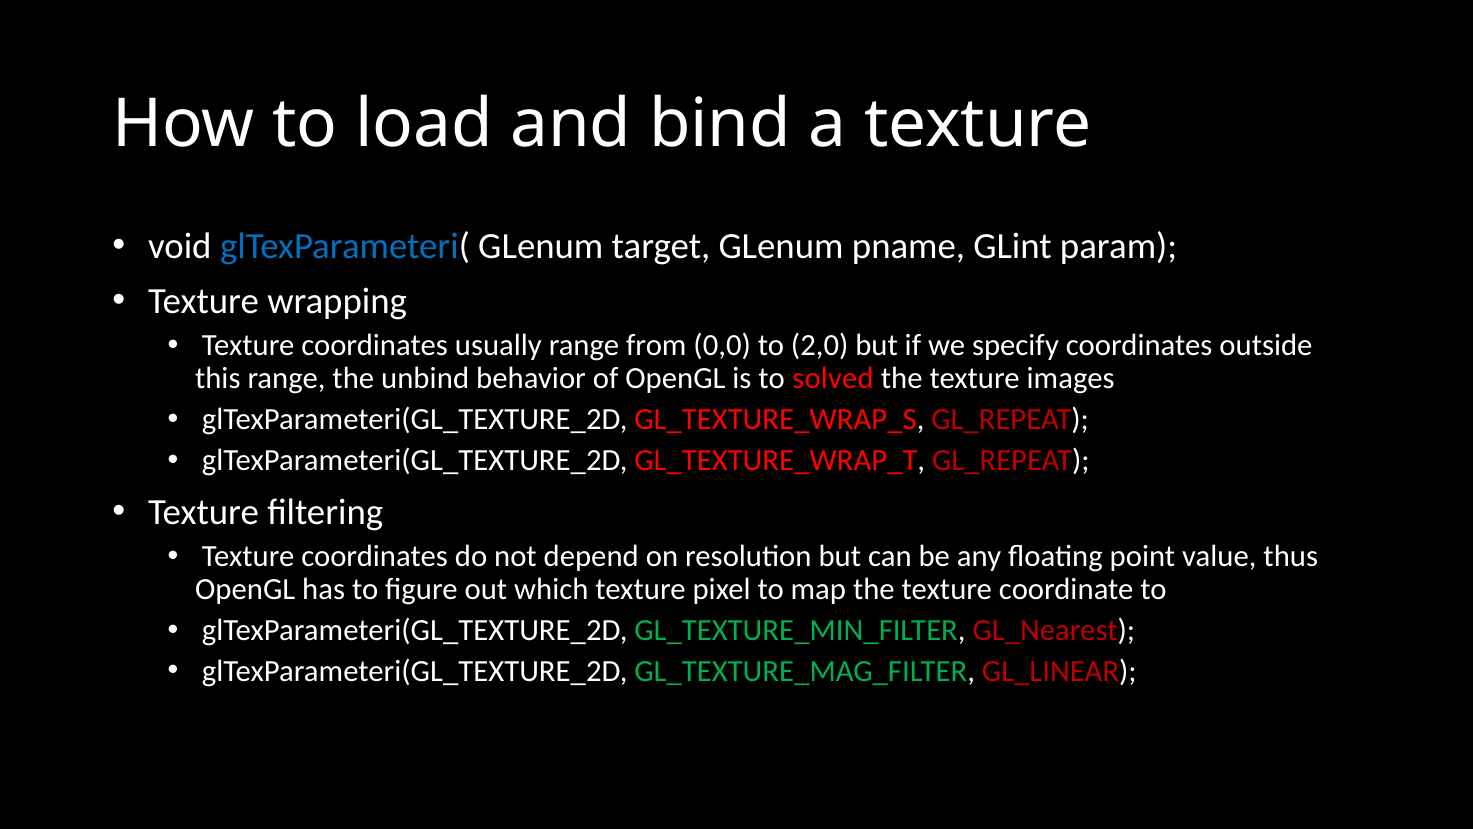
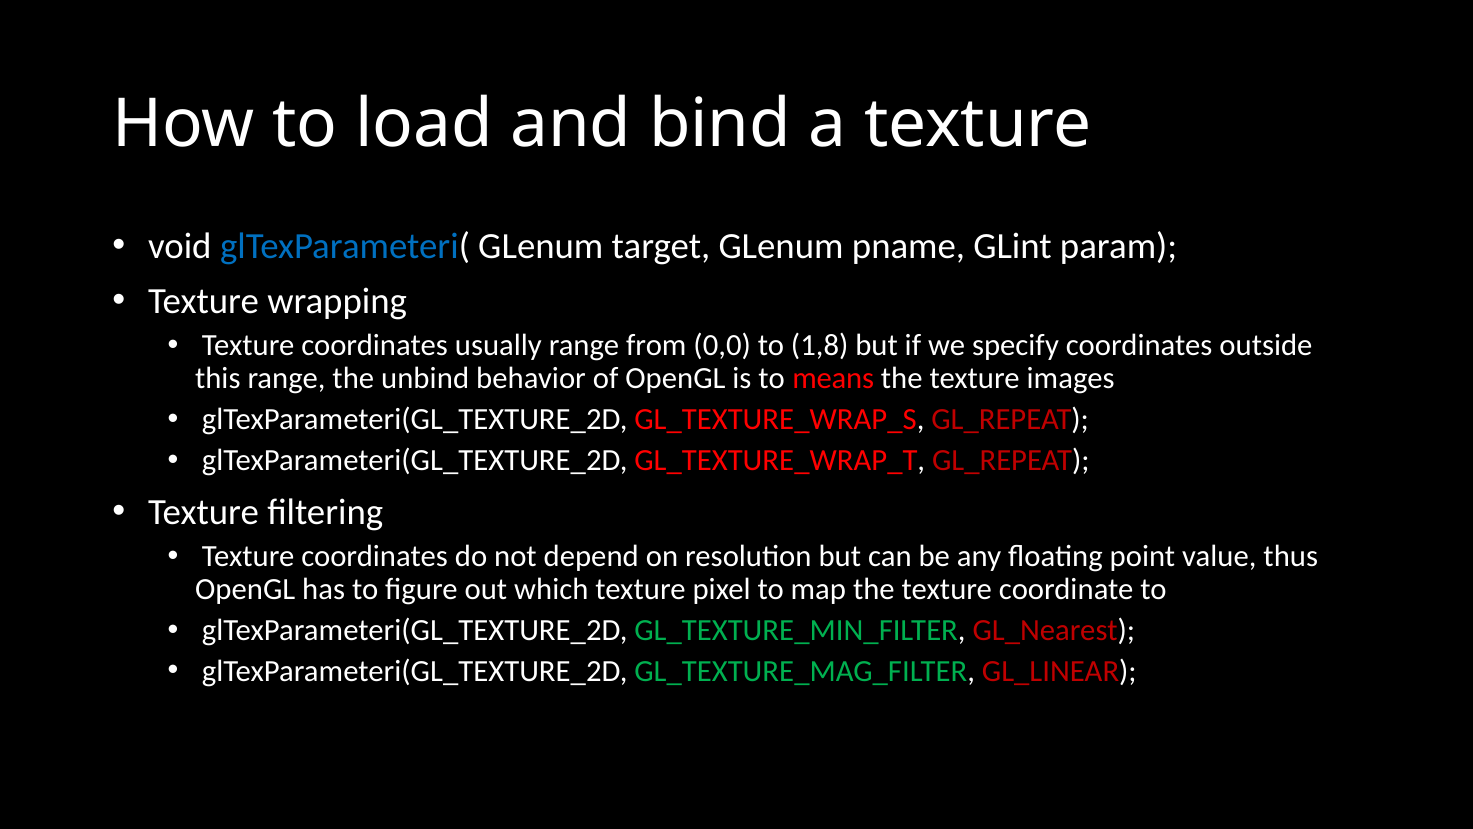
2,0: 2,0 -> 1,8 (820, 345)
solved: solved -> means (833, 378)
